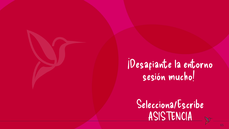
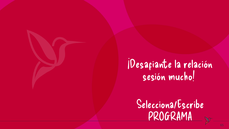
entorno: entorno -> relación (198, 64)
ASISTENCIA: ASISTENCIA -> PROGRAMA (170, 117)
